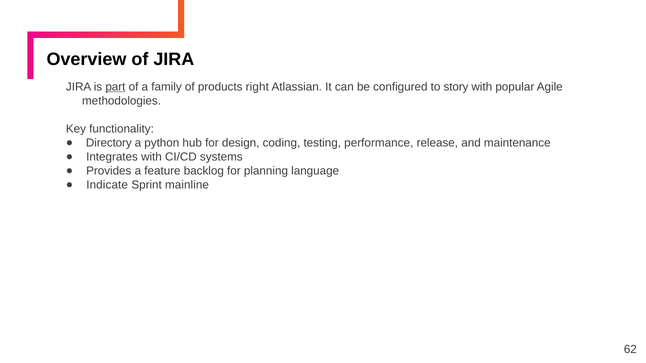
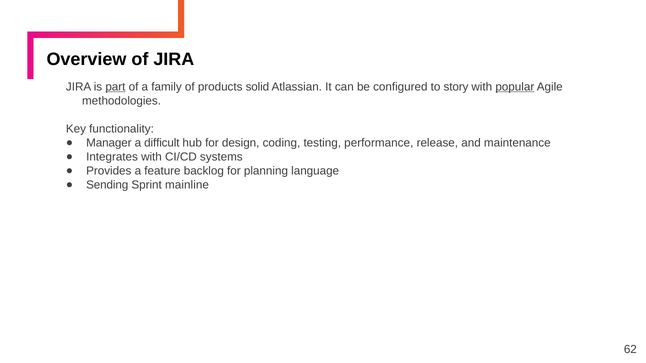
right: right -> solid (257, 87)
popular underline: none -> present (515, 87)
Directory: Directory -> Manager (109, 143)
python: python -> difficult (162, 143)
Indicate: Indicate -> Sending (107, 185)
